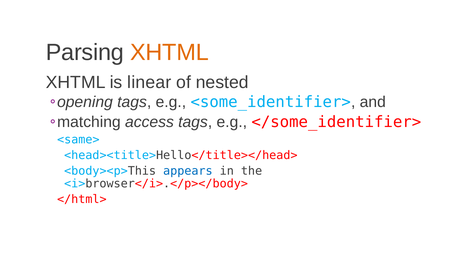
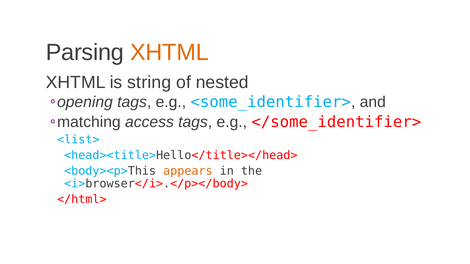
linear: linear -> string (149, 82)
<same>: <same> -> <list> (78, 140)
appears colour: blue -> orange (188, 171)
